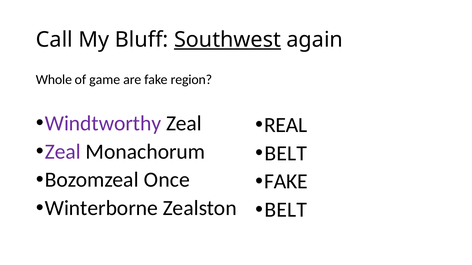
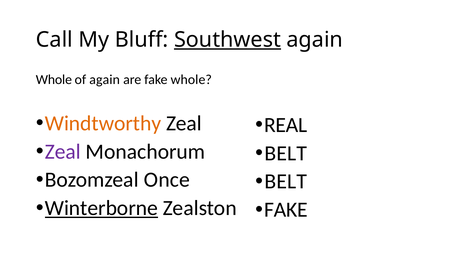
of game: game -> again (105, 80)
fake region: region -> whole (191, 80)
Windtworthy colour: purple -> orange (103, 124)
FAKE: FAKE -> BELT (286, 182)
Winterborne underline: none -> present (101, 208)
BELT: BELT -> FAKE (286, 210)
